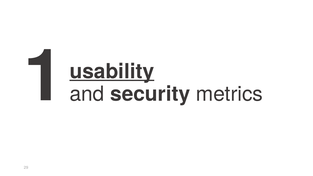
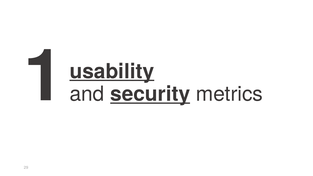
security underline: none -> present (150, 94)
